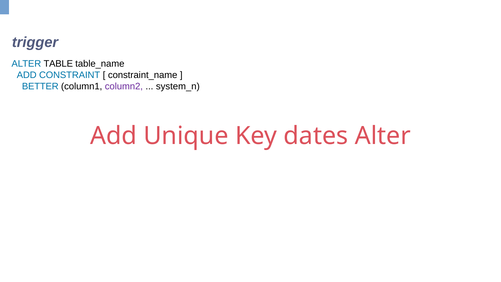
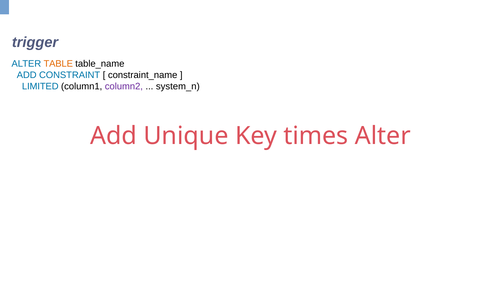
TABLE colour: black -> orange (58, 64)
BETTER: BETTER -> LIMITED (40, 86)
dates: dates -> times (316, 136)
